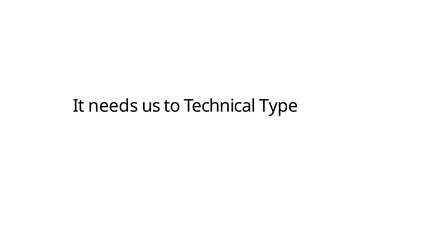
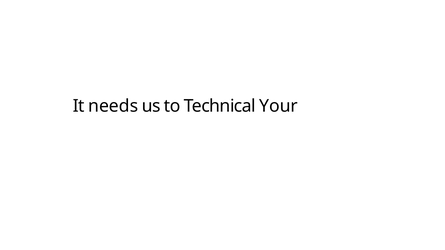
Type: Type -> Your (279, 106)
